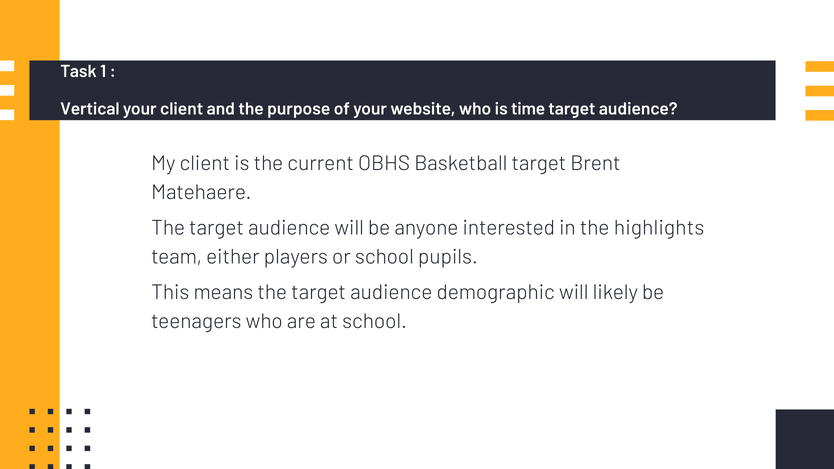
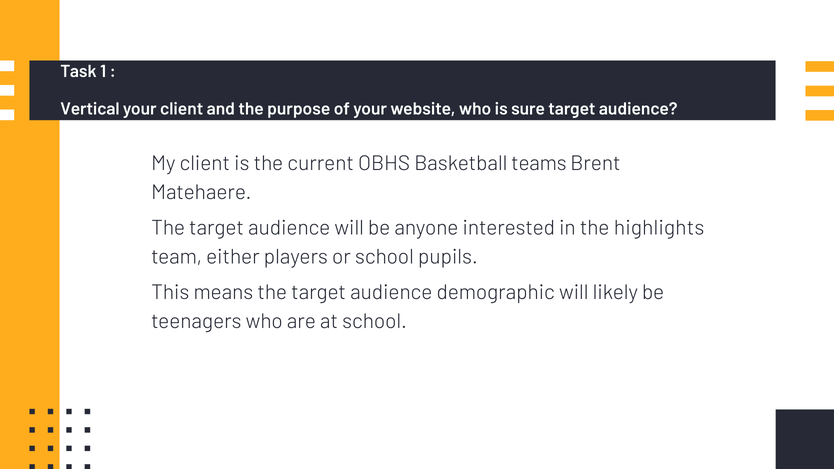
time: time -> sure (528, 109)
Basketball target: target -> teams (539, 164)
